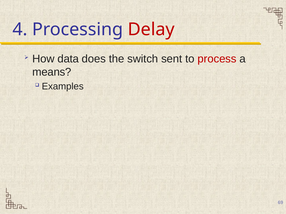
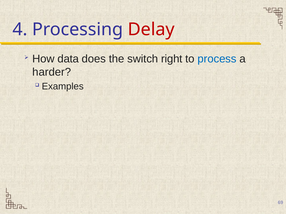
sent: sent -> right (172, 59)
process colour: red -> blue (217, 59)
means: means -> harder (52, 72)
